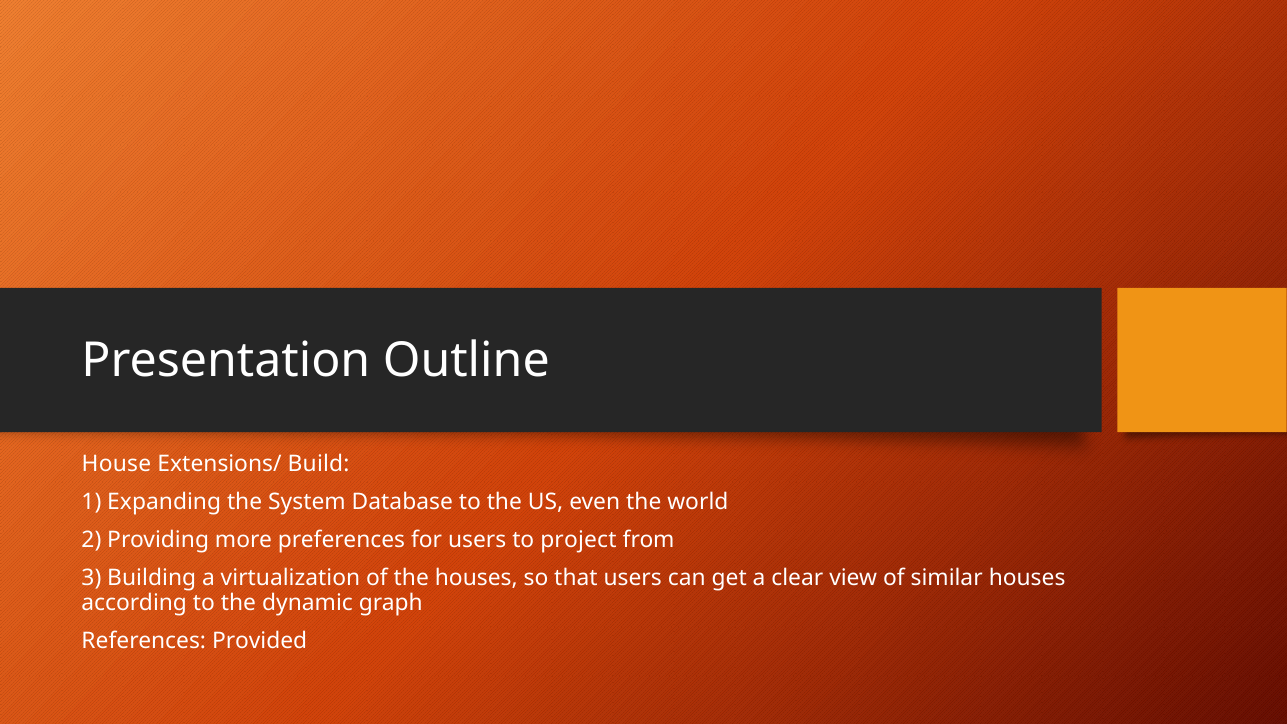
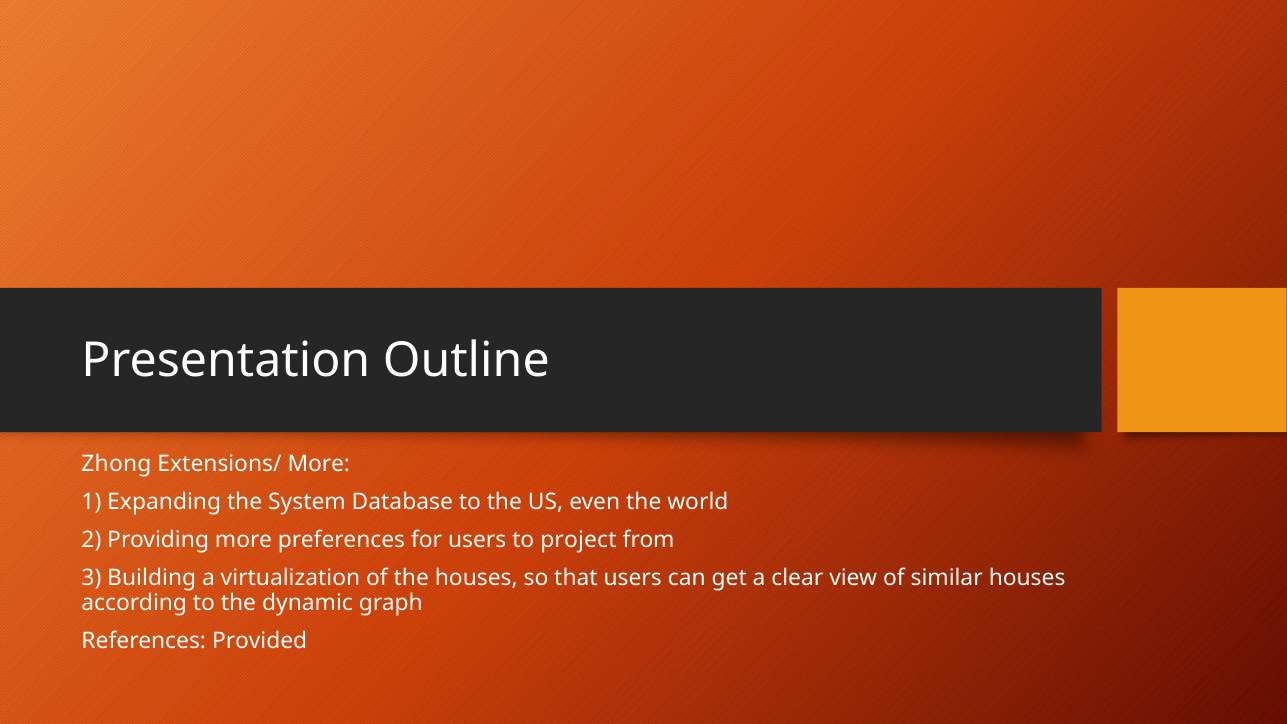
House: House -> Zhong (116, 464)
Extensions/ Build: Build -> More (319, 464)
